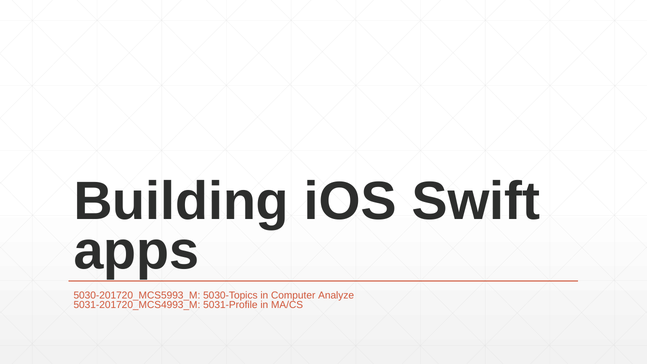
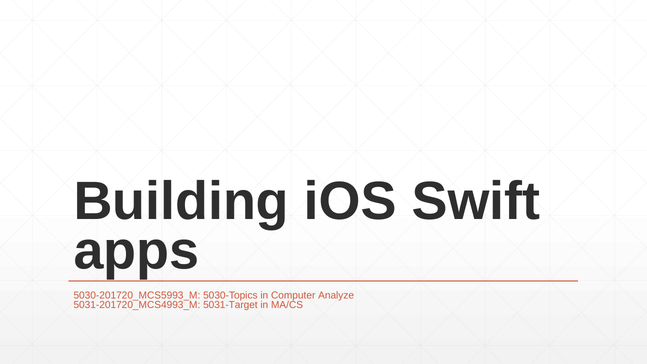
5031-Profile: 5031-Profile -> 5031-Target (230, 305)
